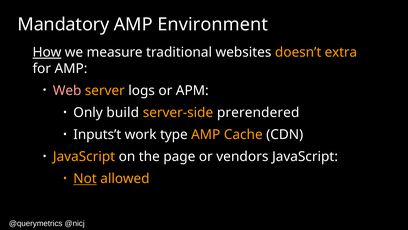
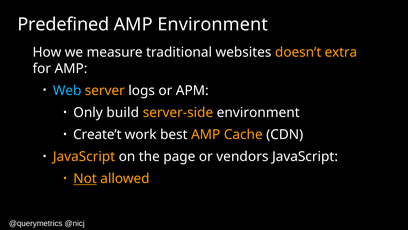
Mandatory: Mandatory -> Predefined (63, 24)
How underline: present -> none (47, 52)
Web colour: pink -> light blue (67, 90)
server-side prerendered: prerendered -> environment (258, 112)
Inputs’t: Inputs’t -> Create’t (97, 134)
type: type -> best (174, 134)
